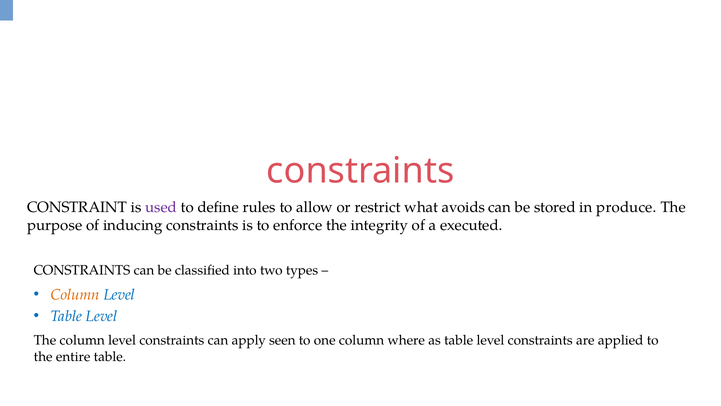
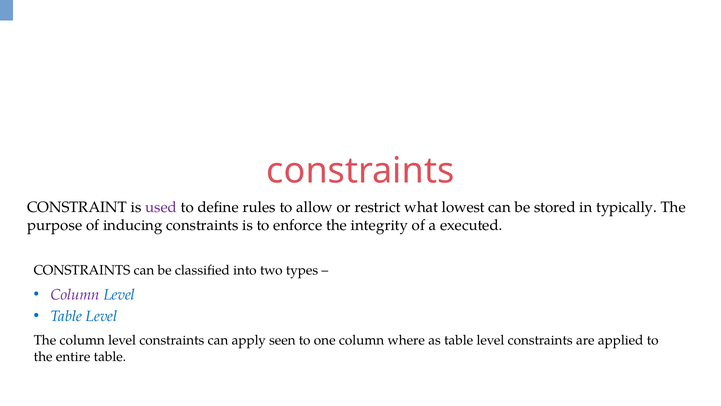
avoids: avoids -> lowest (463, 207)
produce: produce -> typically (627, 207)
Column colour: orange -> purple (75, 294)
